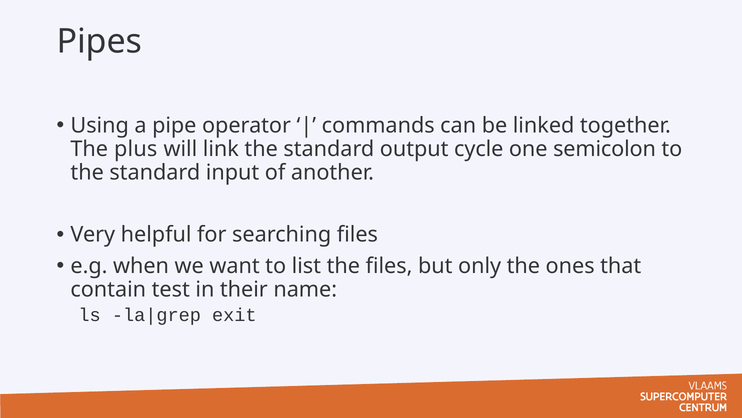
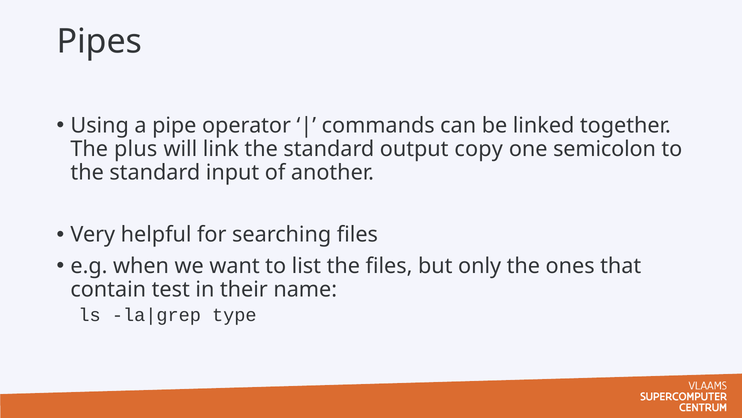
cycle: cycle -> copy (479, 149)
exit: exit -> type (234, 314)
